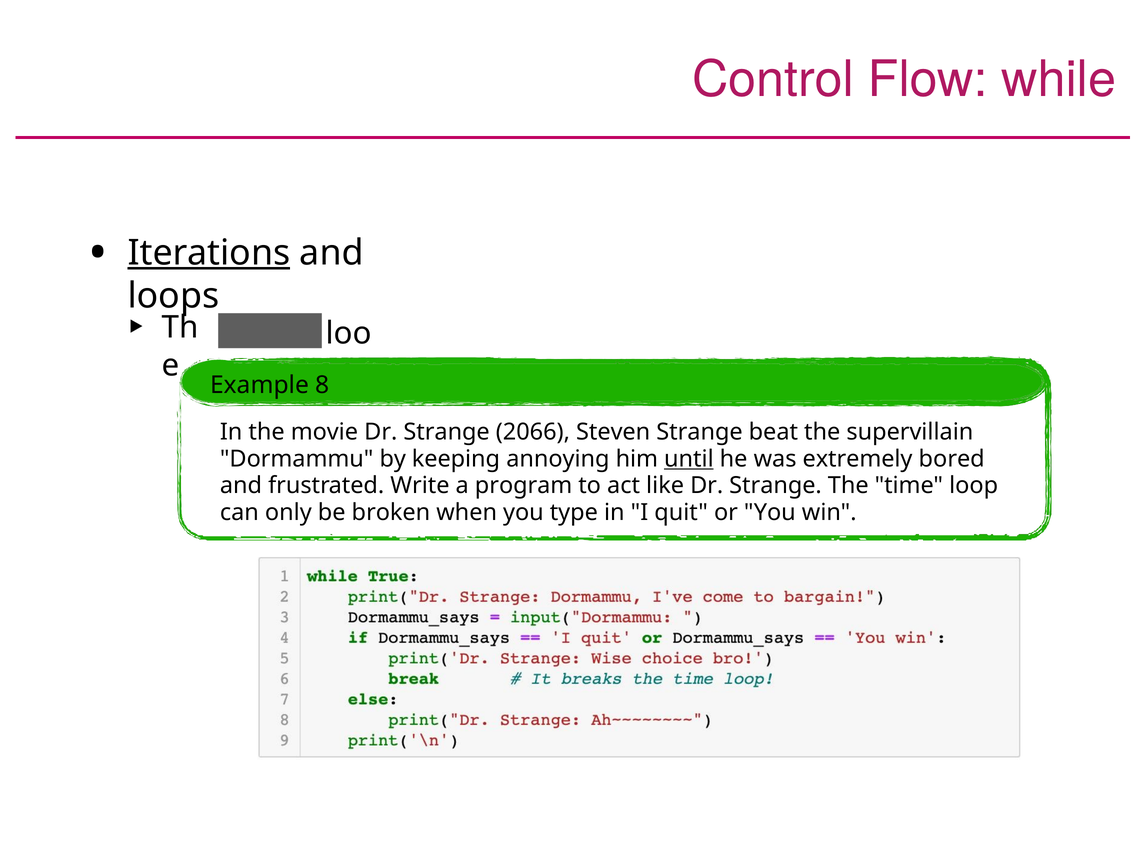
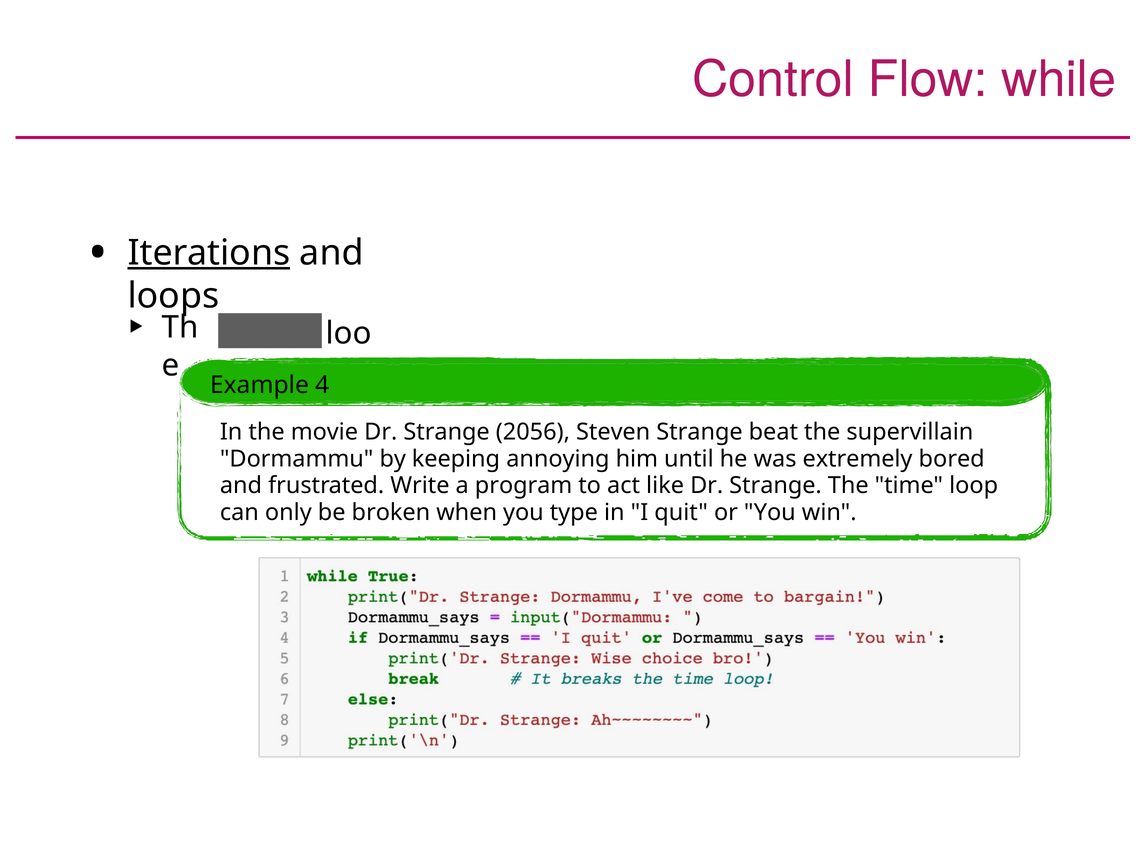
8: 8 -> 4 (322, 386)
2066: 2066 -> 2056 (533, 432)
until underline: present -> none (689, 459)
